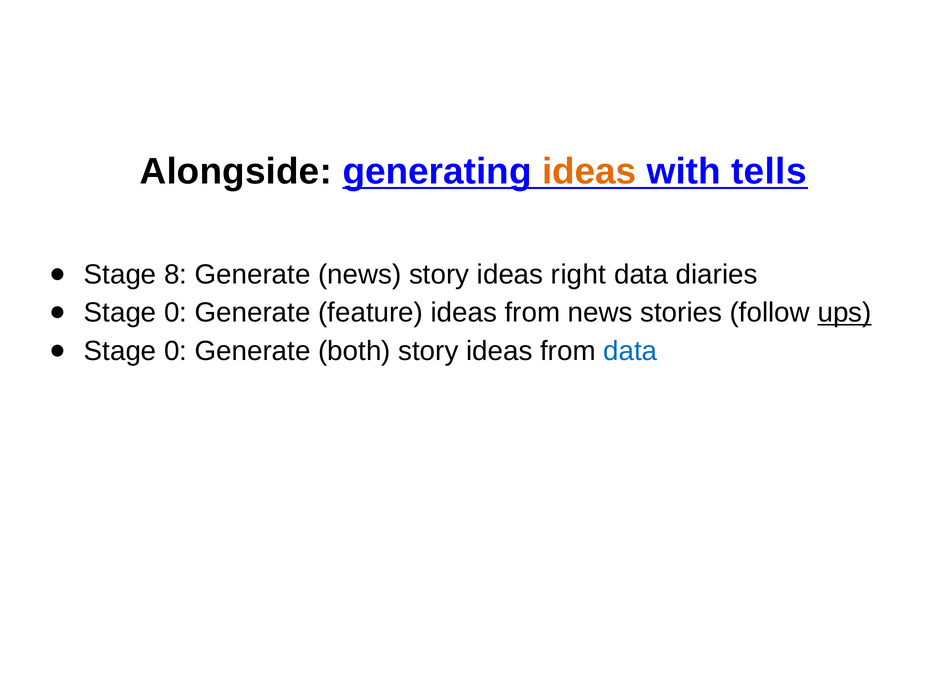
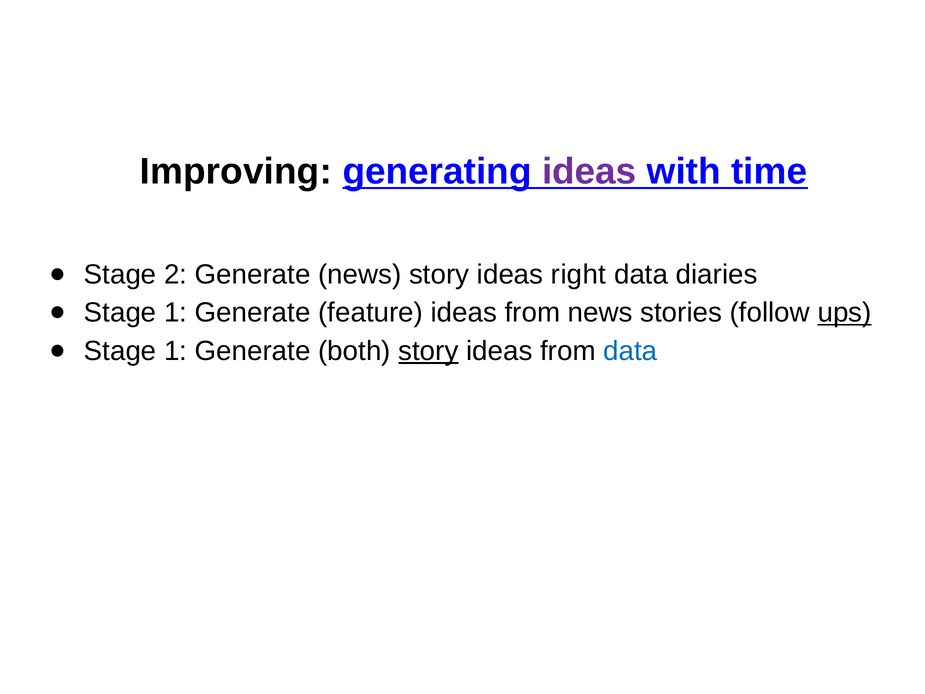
Alongside: Alongside -> Improving (236, 172)
ideas colour: orange -> purple (589, 172)
tells: tells -> time (769, 172)
8: 8 -> 2 (176, 274)
0: 0 -> 1 (176, 313)
0: 0 -> 1 (176, 351)
story underline: none -> present (428, 351)
